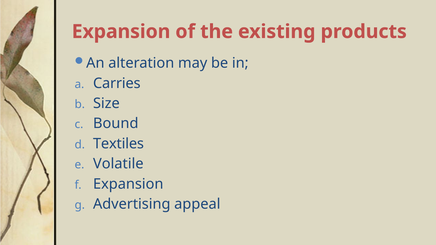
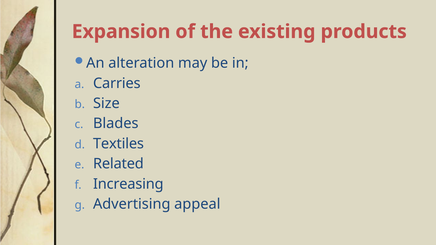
Bound: Bound -> Blades (116, 124)
Volatile: Volatile -> Related (118, 164)
Expansion: Expansion -> Increasing (128, 184)
